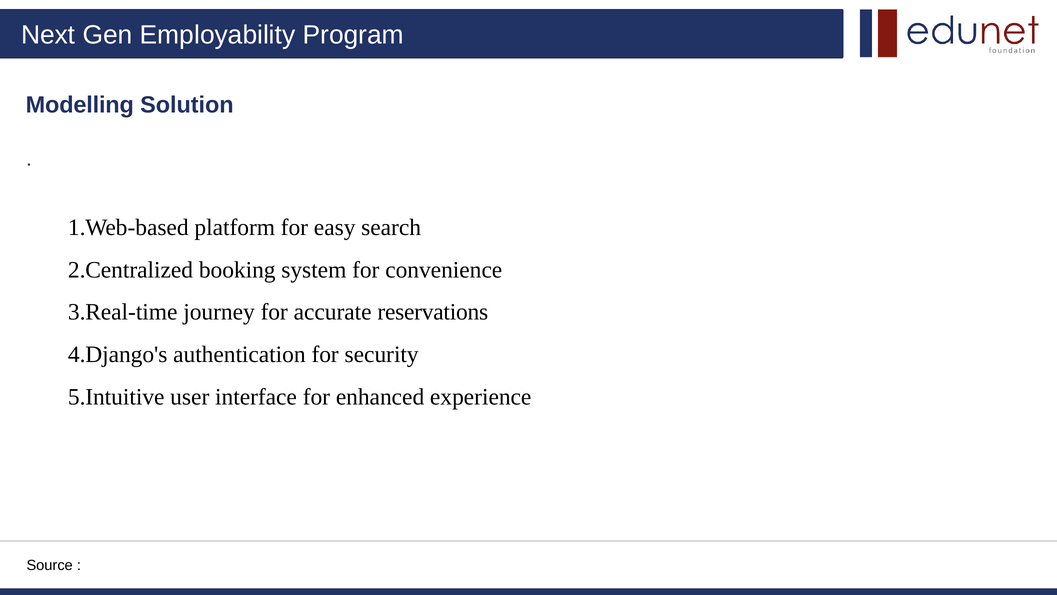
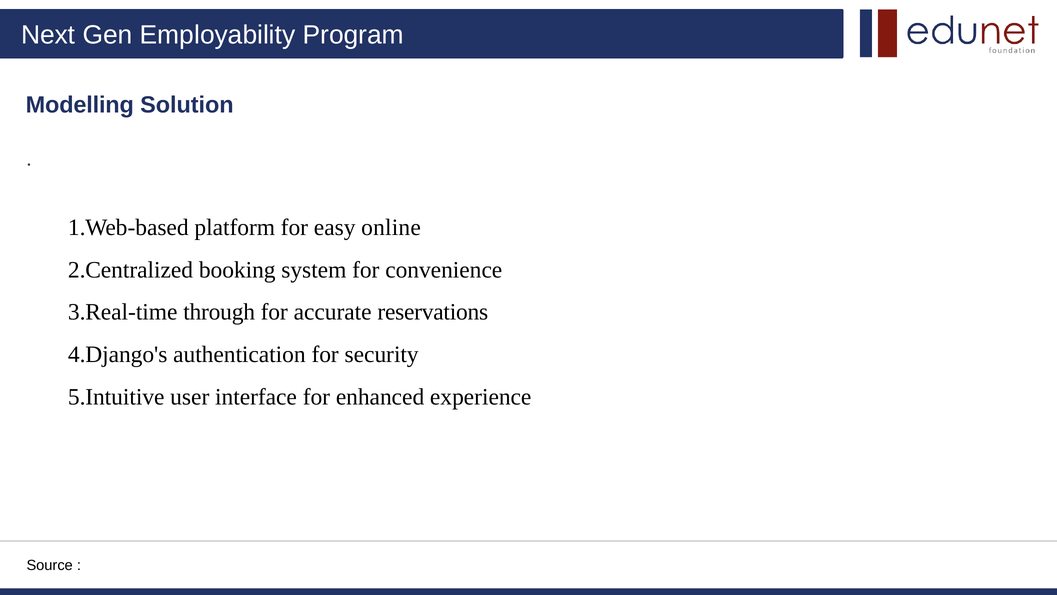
search: search -> online (391, 228)
journey: journey -> through (219, 312)
